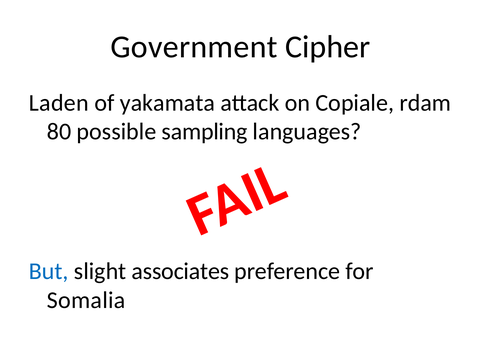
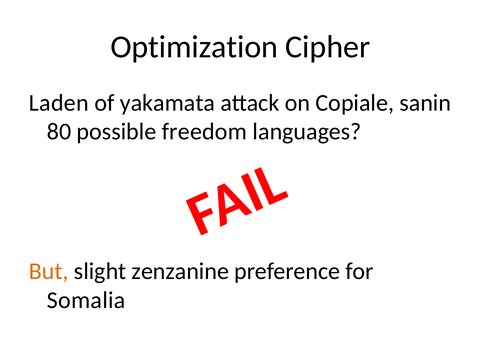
Government: Government -> Optimization (194, 47)
rdam: rdam -> sanin (425, 103)
sampling: sampling -> freedom (204, 132)
But colour: blue -> orange (49, 271)
associates: associates -> zenzanine (180, 271)
